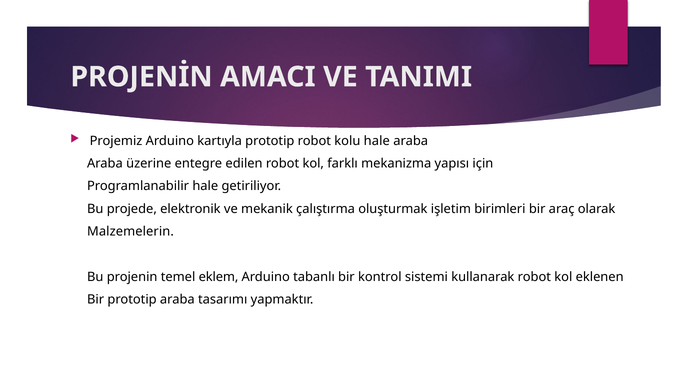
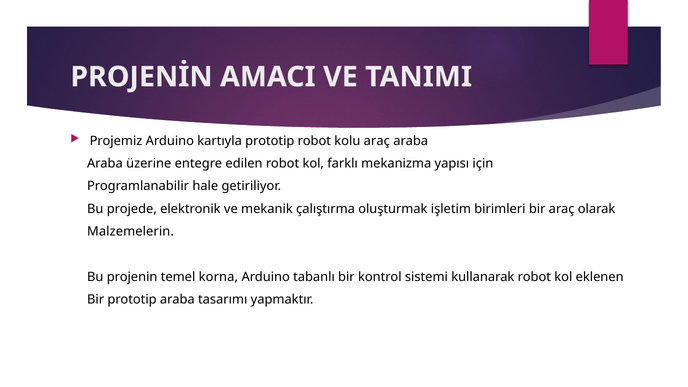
kolu hale: hale -> araç (377, 141)
eklem: eklem -> korna (218, 277)
